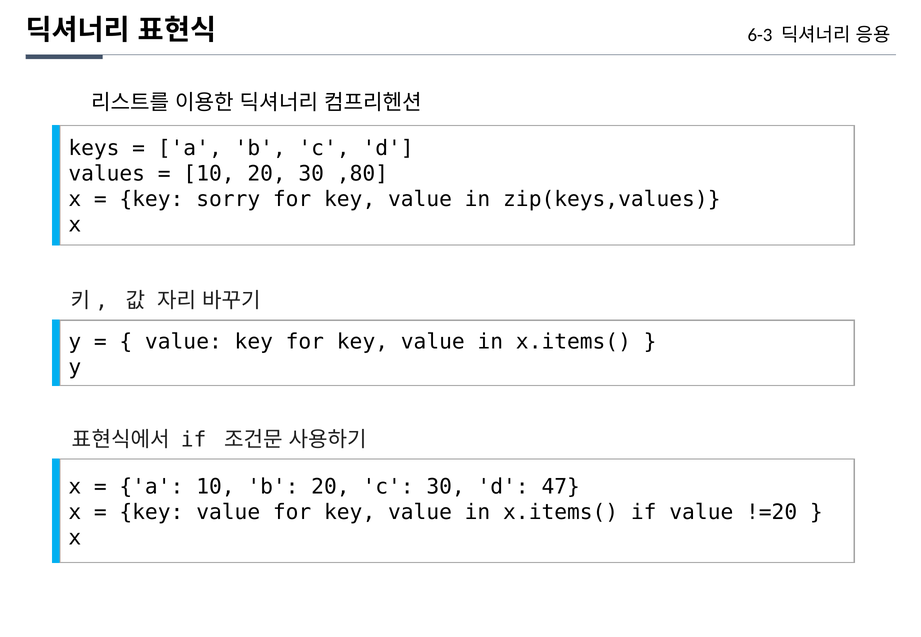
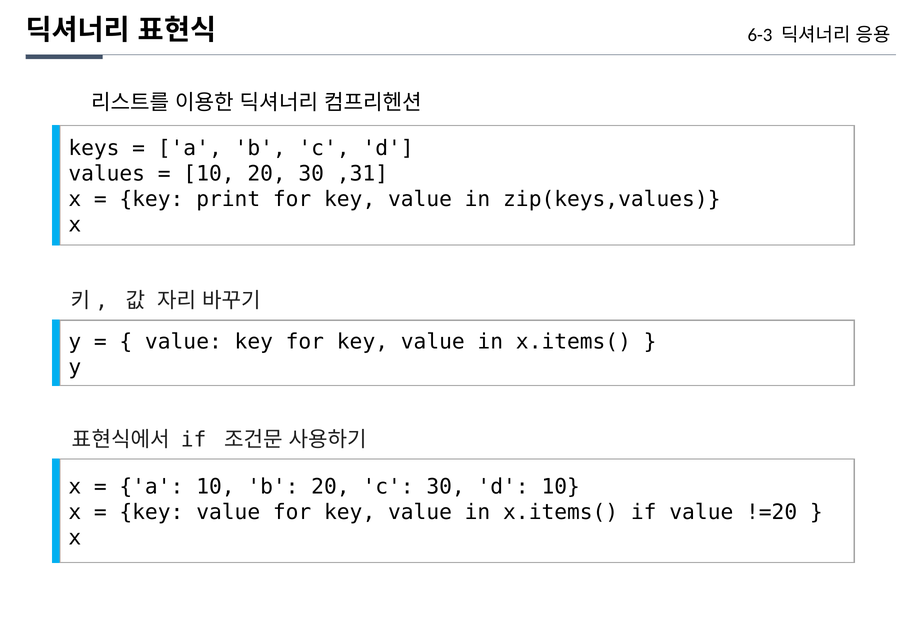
,80: ,80 -> ,31 (362, 174)
sorry: sorry -> print (228, 200)
d 47: 47 -> 10 (561, 487)
